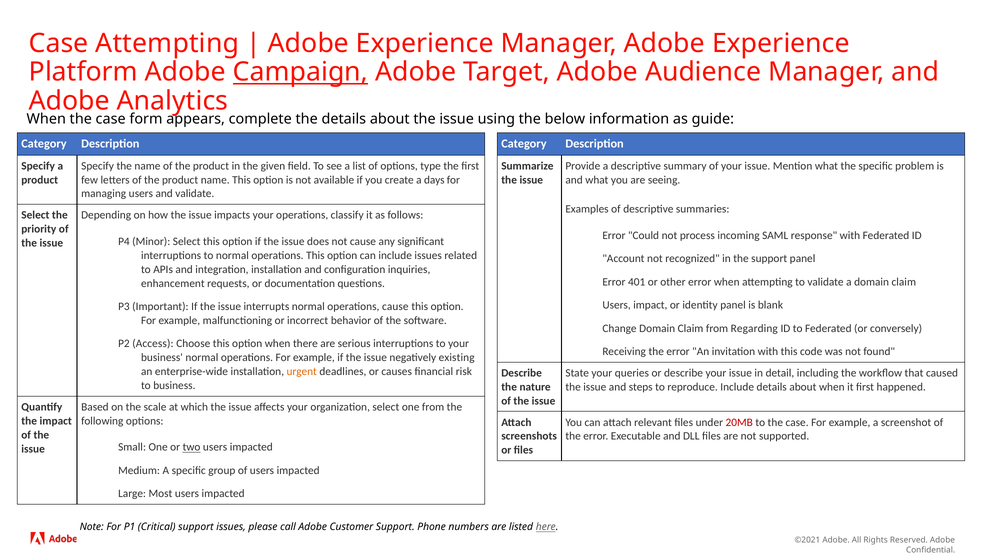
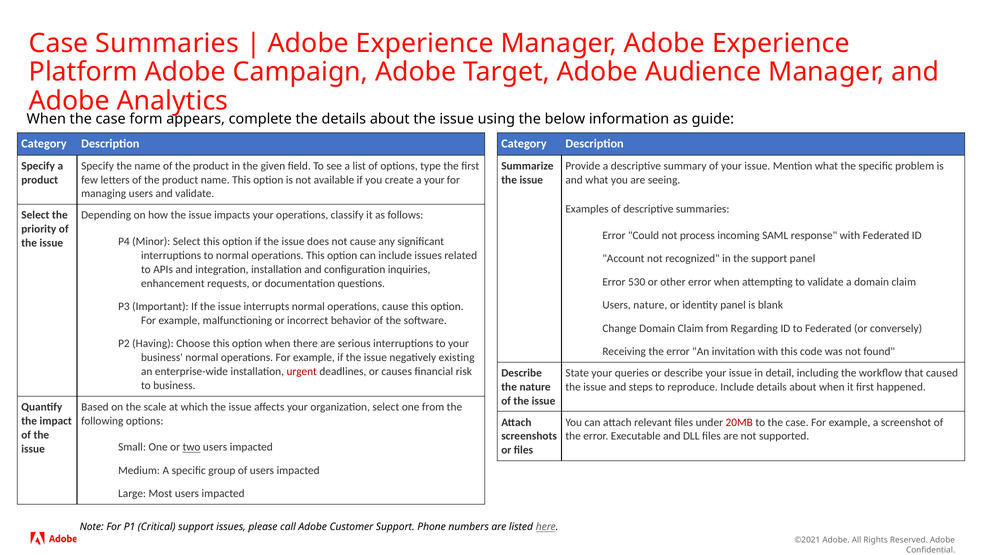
Case Attempting: Attempting -> Summaries (167, 43)
Campaign underline: present -> none (301, 72)
a days: days -> your (434, 180)
401: 401 -> 530 (637, 282)
Users impact: impact -> nature (650, 305)
Access: Access -> Having (153, 343)
urgent colour: orange -> red (302, 371)
